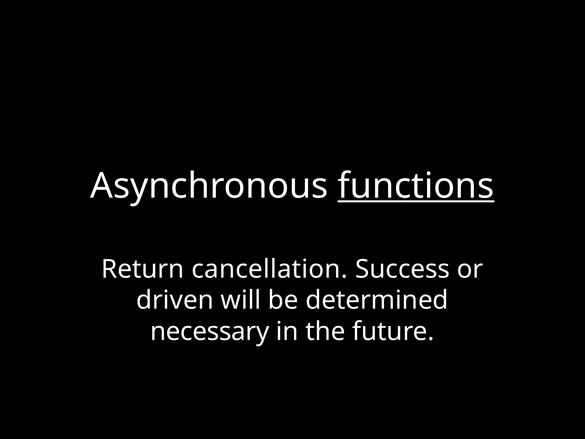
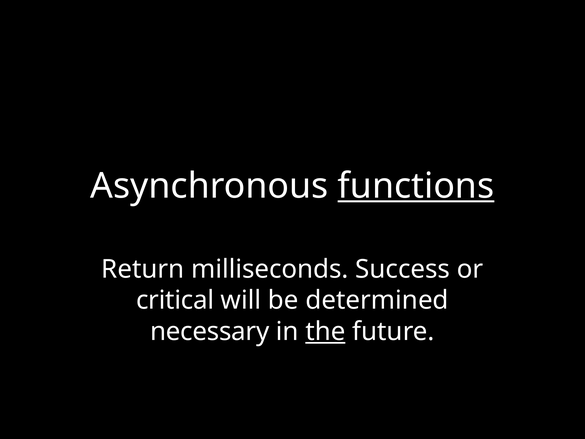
cancellation: cancellation -> milliseconds (270, 269)
driven: driven -> critical (175, 300)
the underline: none -> present (325, 331)
